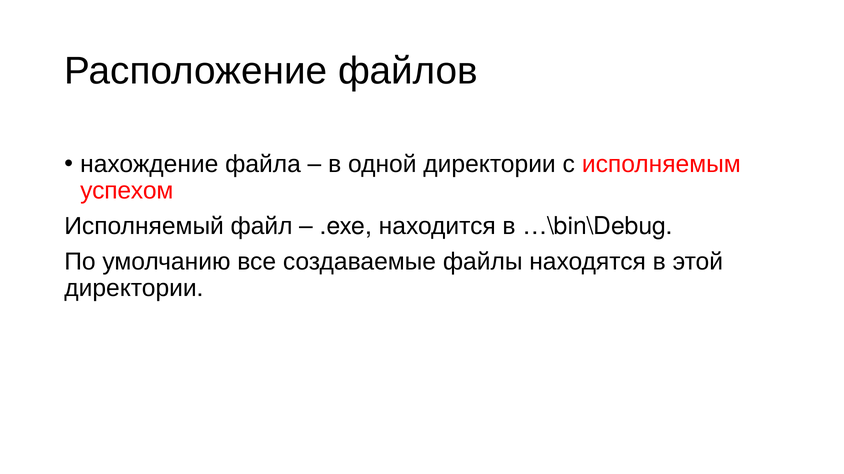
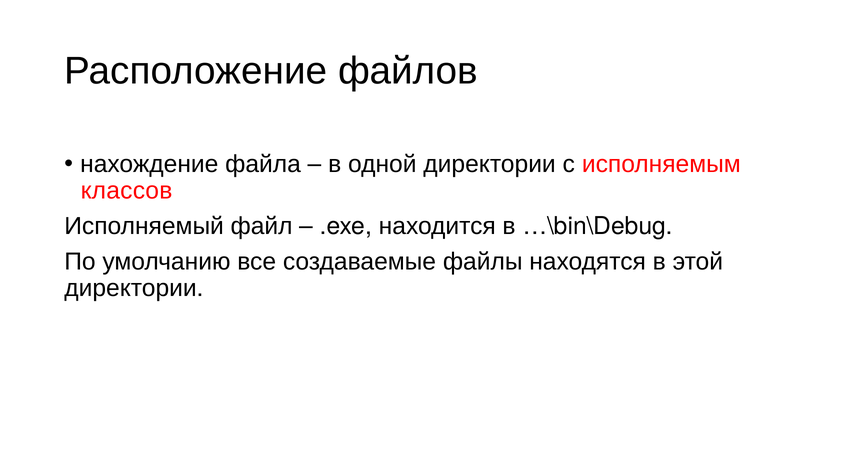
успехом: успехом -> классов (126, 191)
